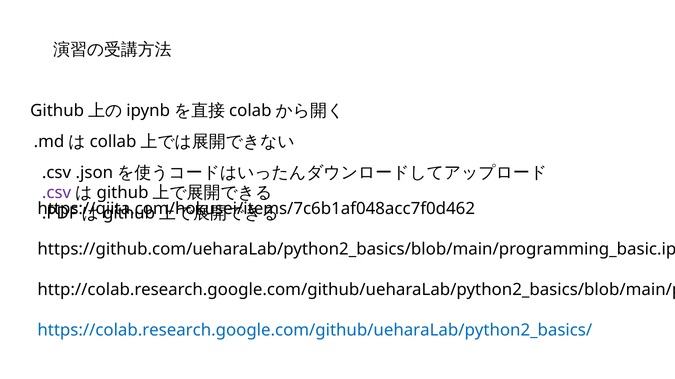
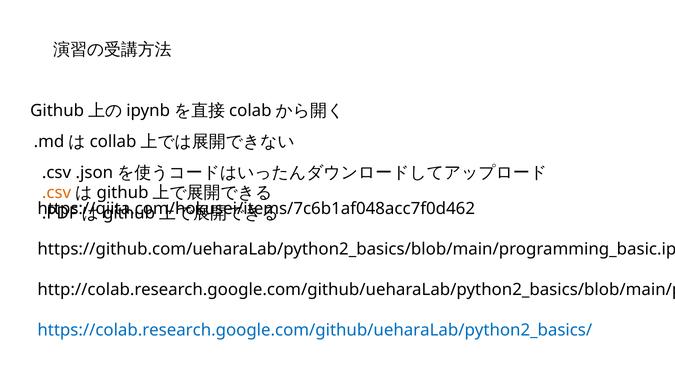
.csv colour: purple -> orange (57, 193)
